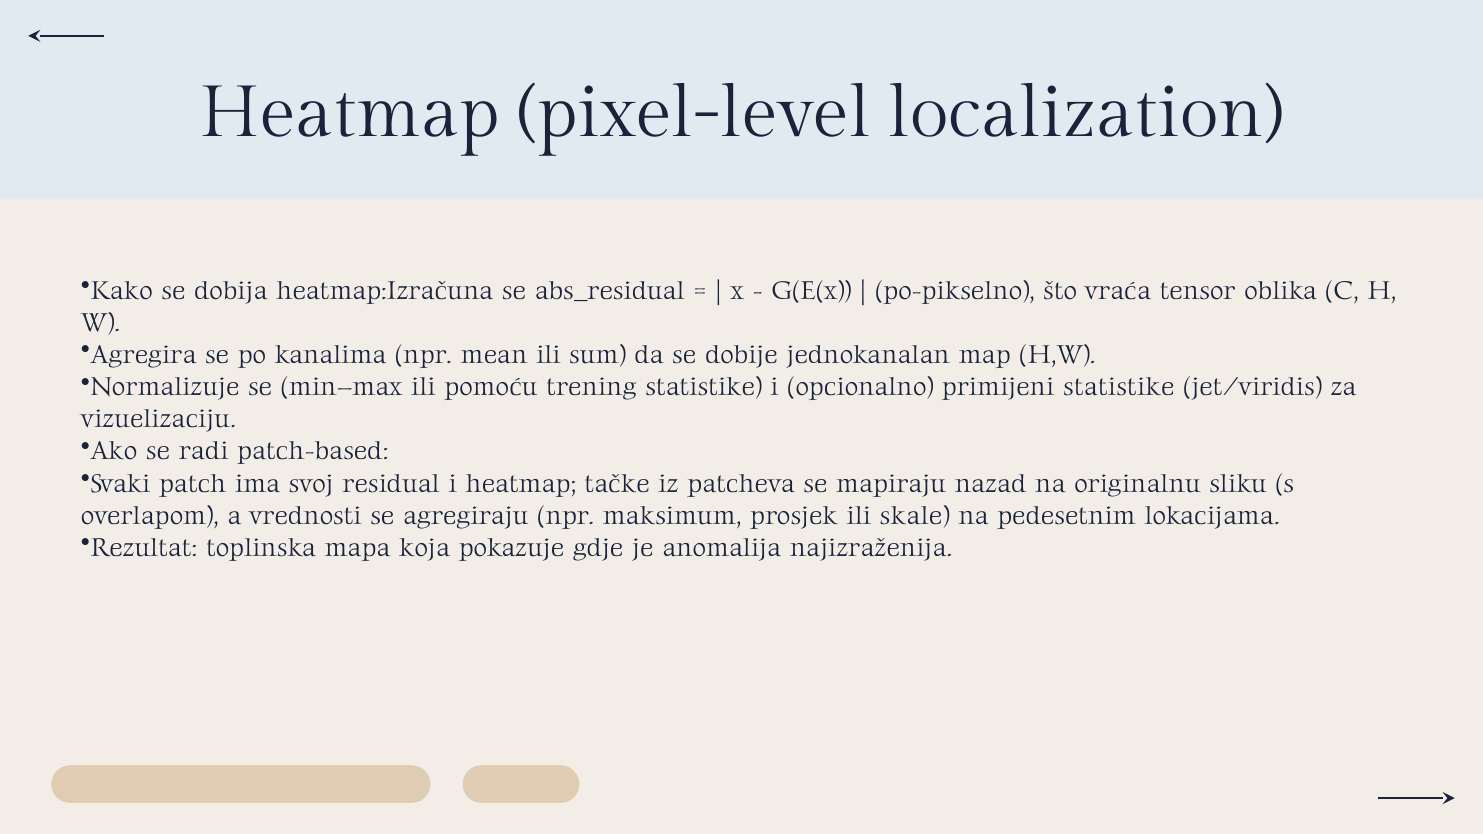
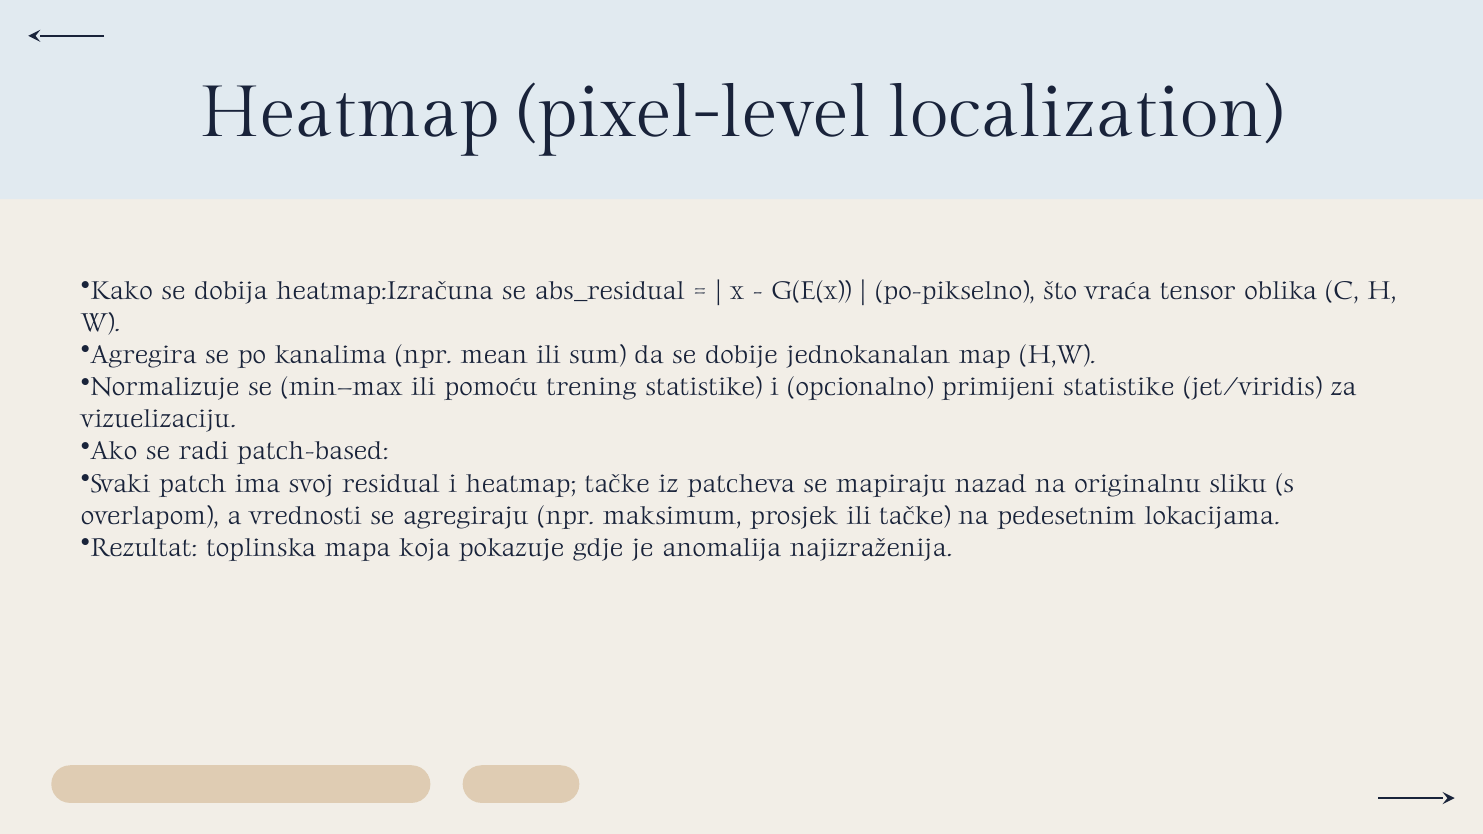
ili skale: skale -> tačke (915, 515)
